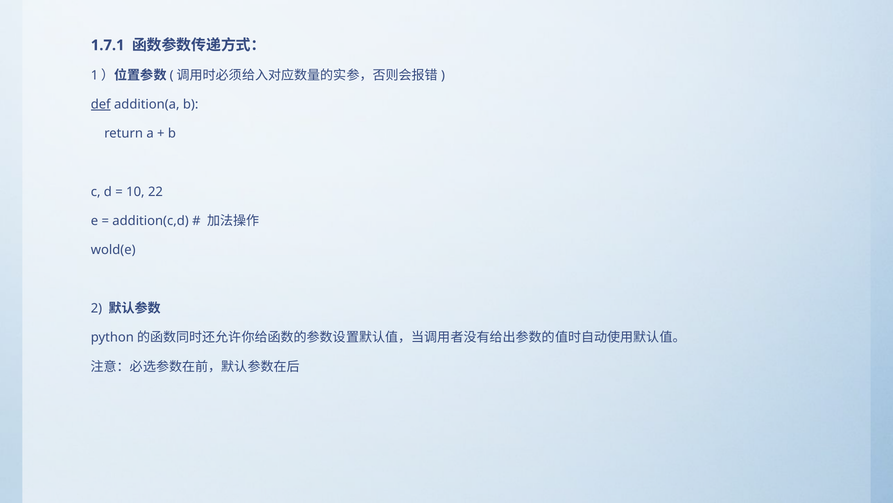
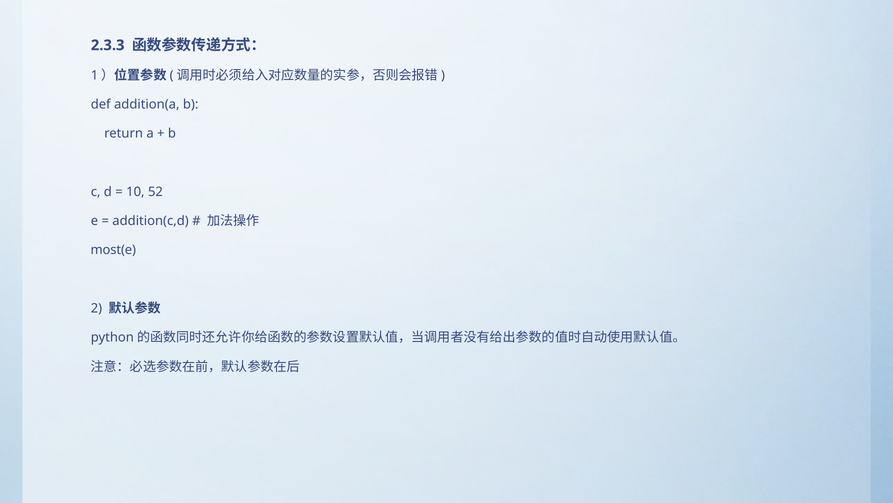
1.7.1: 1.7.1 -> 2.3.3 (108, 45)
def underline: present -> none (101, 104)
22: 22 -> 52 (155, 192)
wold(e: wold(e -> most(e (113, 250)
